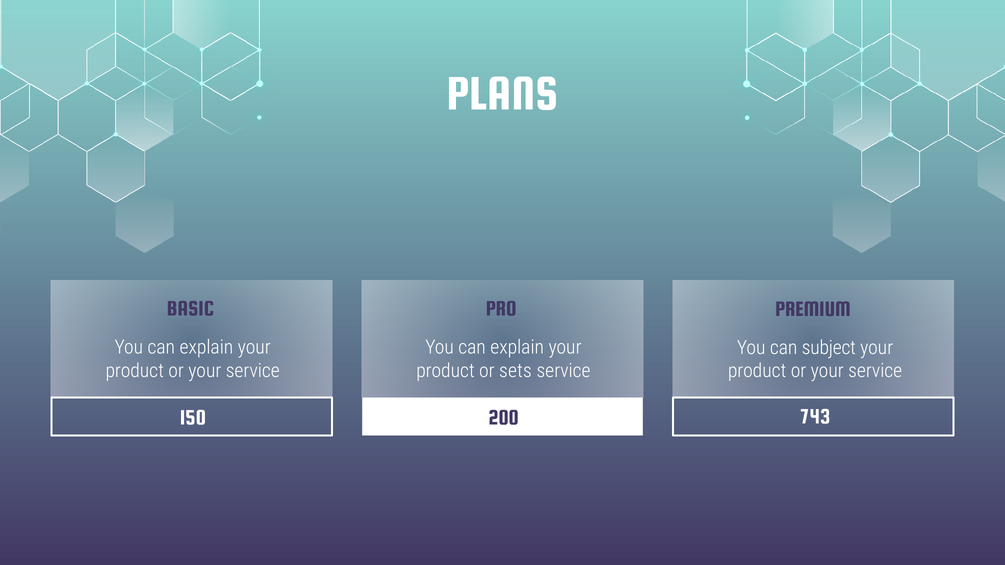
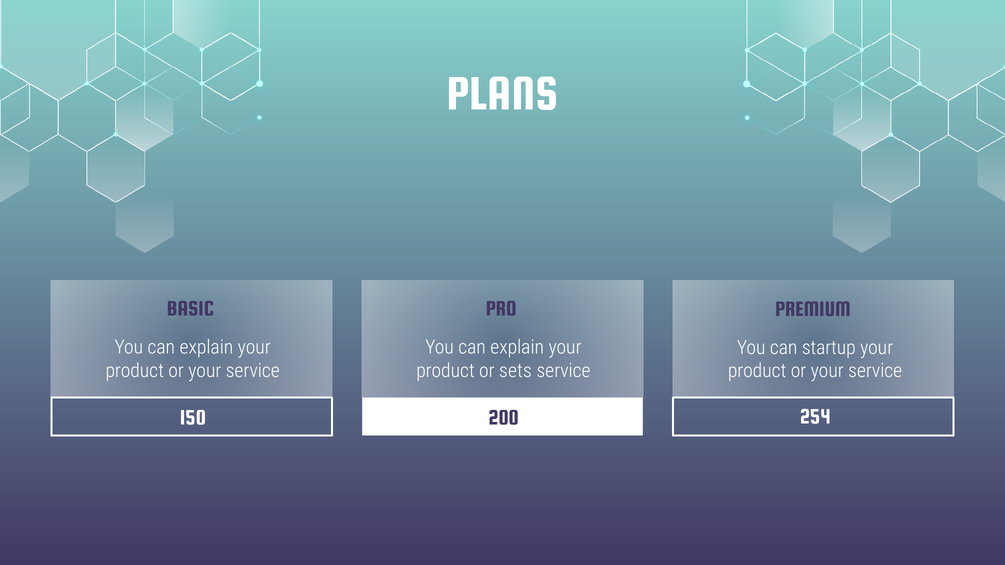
subject: subject -> startup (829, 348)
743: 743 -> 254 (815, 416)
